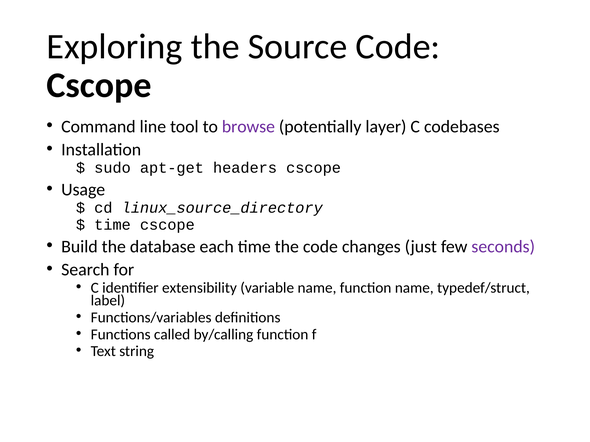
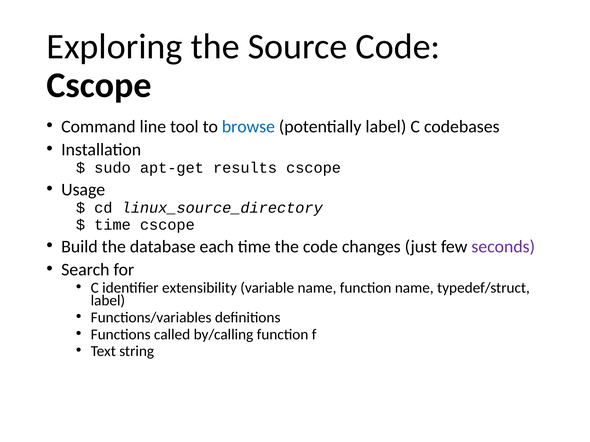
browse colour: purple -> blue (248, 127)
potentially layer: layer -> label (386, 127)
headers: headers -> results (245, 168)
